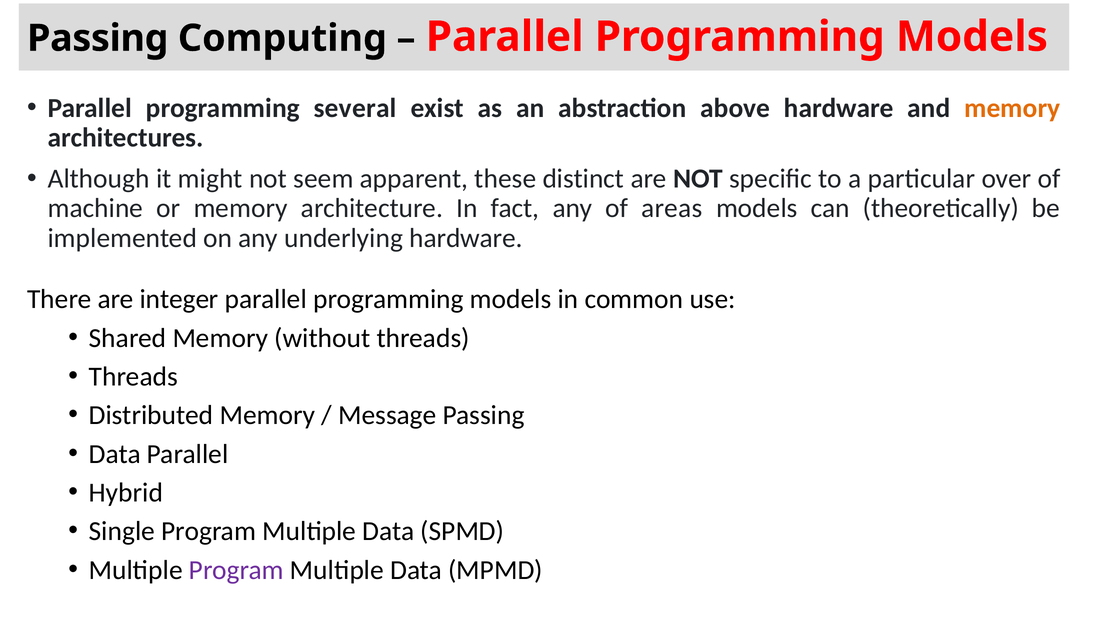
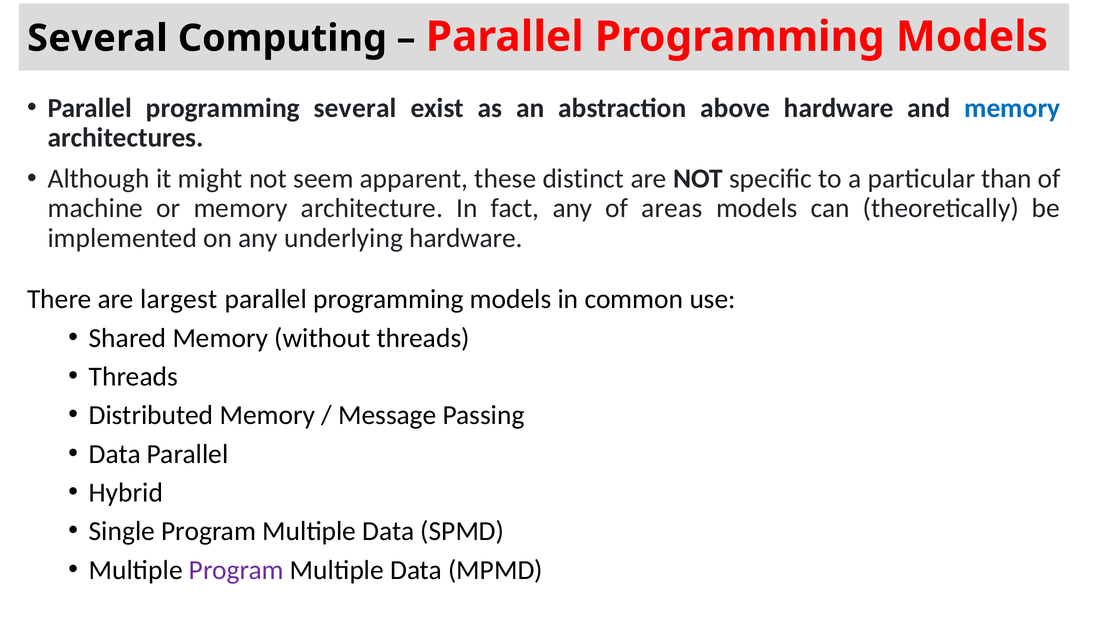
Passing: Passing -> Several (97, 38)
memory colour: orange -> blue (1012, 108)
over: over -> than (1007, 179)
integer: integer -> largest (179, 299)
